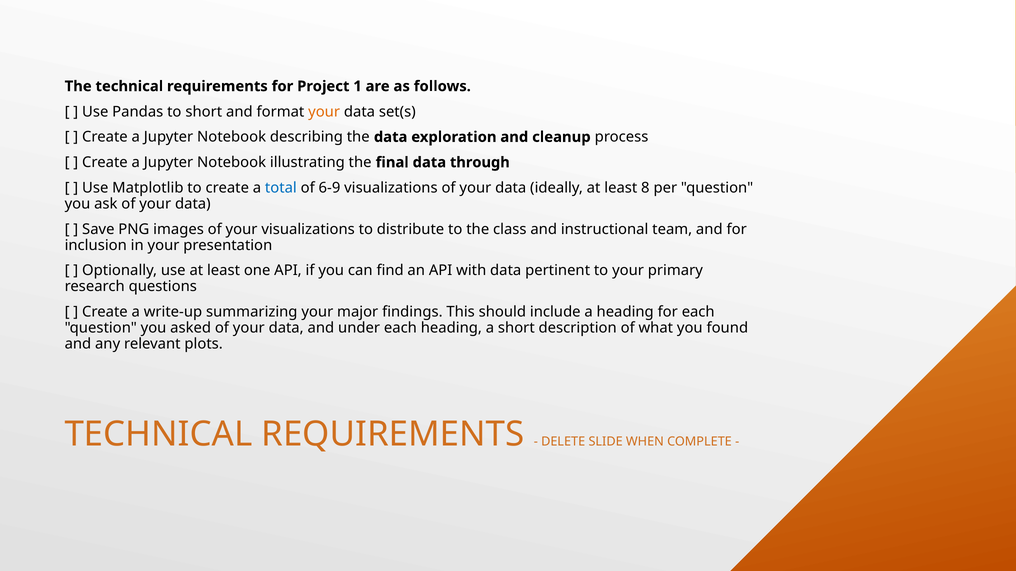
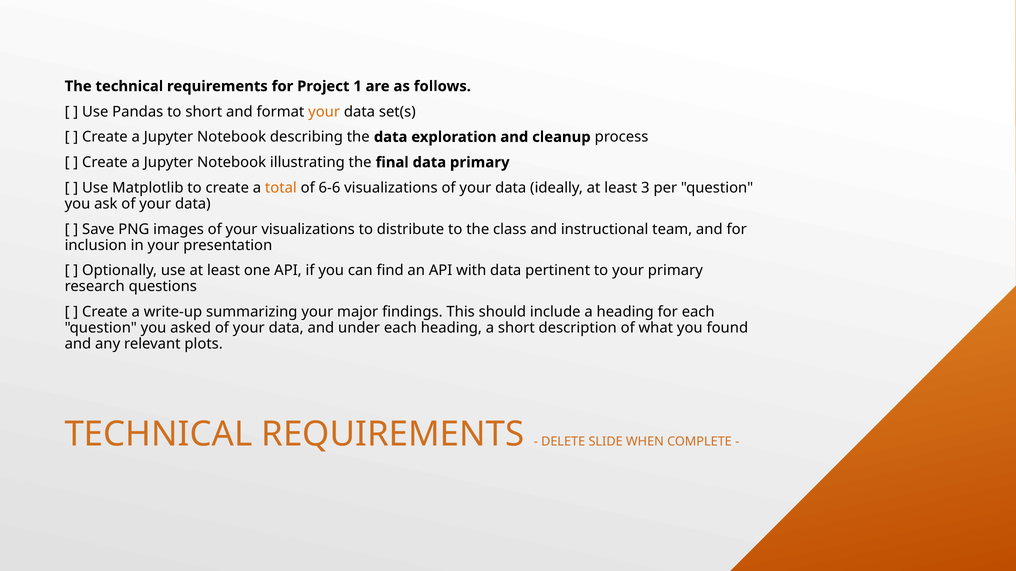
data through: through -> primary (480, 163)
total colour: blue -> orange (281, 188)
6-9: 6-9 -> 6-6 (330, 188)
8: 8 -> 3 (645, 188)
